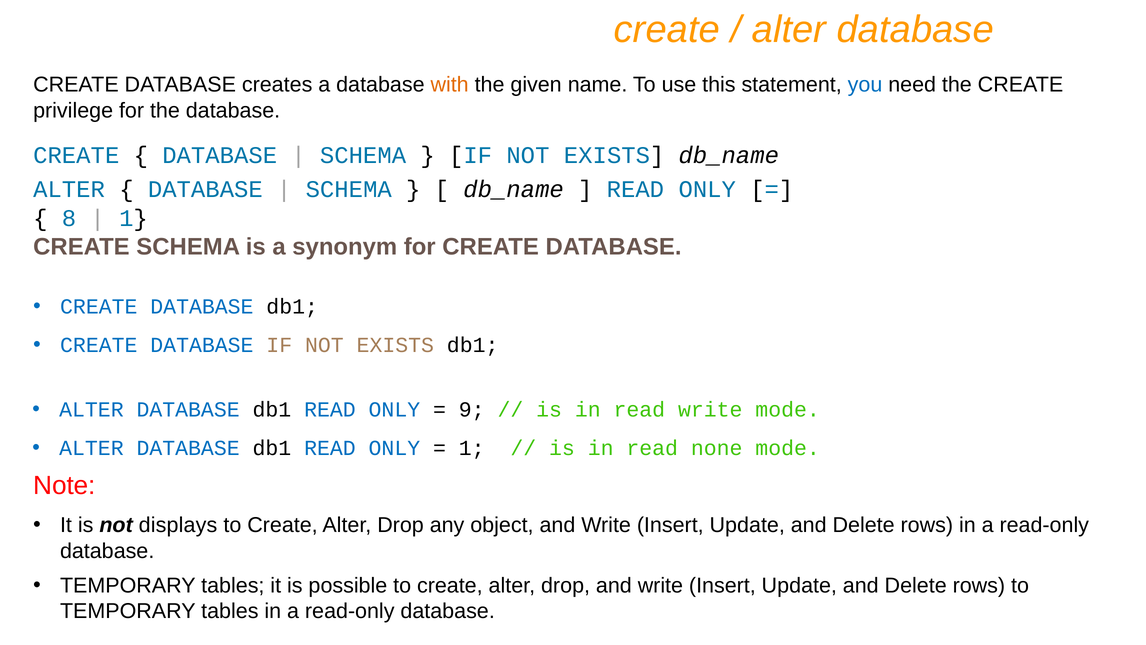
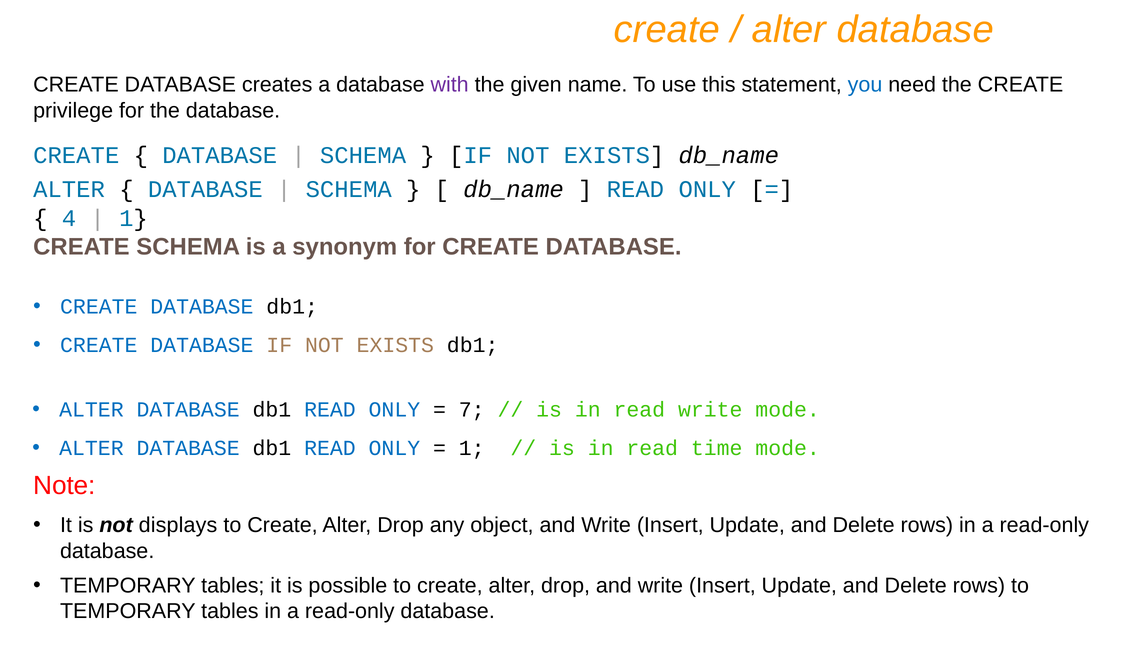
with colour: orange -> purple (450, 85)
8: 8 -> 4 (69, 218)
9: 9 -> 7 (472, 409)
none: none -> time (717, 448)
